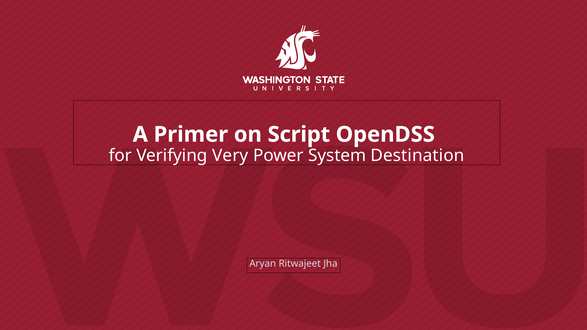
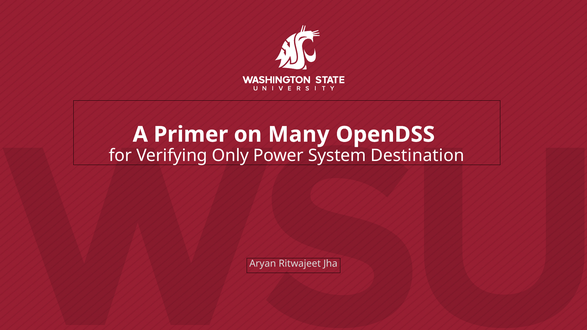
Script: Script -> Many (299, 135)
Very: Very -> Only (230, 156)
